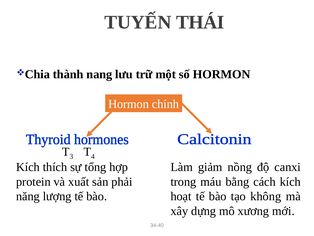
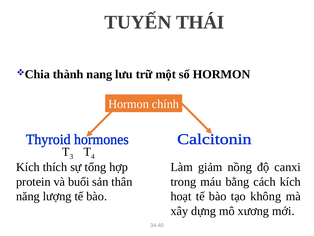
xuất: xuất -> buổi (79, 181)
phải: phải -> thân (122, 181)
